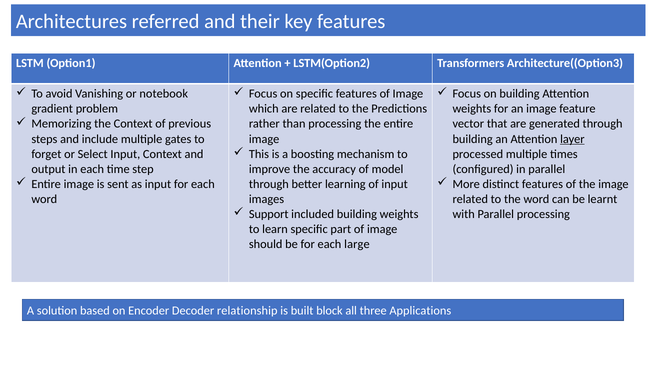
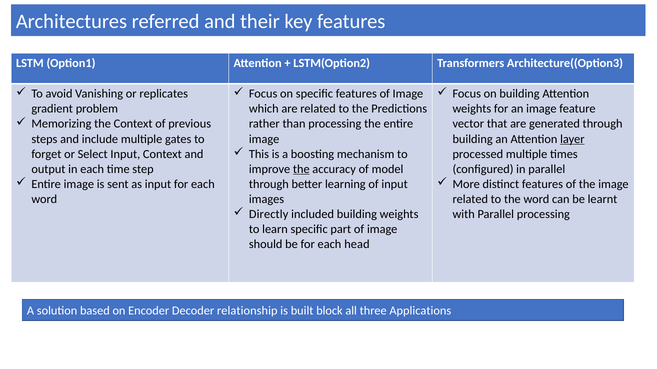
notebook: notebook -> replicates (164, 94)
the underline: none -> present (301, 169)
Support: Support -> Directly (269, 214)
large: large -> head (357, 244)
